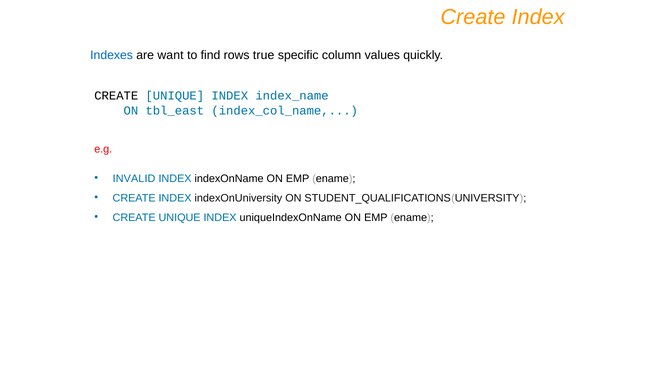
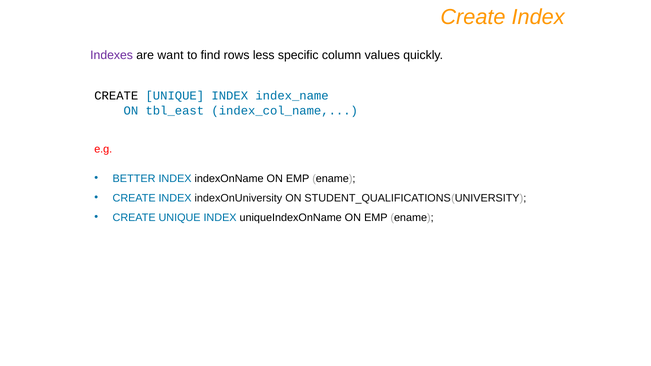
Indexes colour: blue -> purple (112, 55)
true: true -> less (264, 55)
INVALID: INVALID -> BETTER (134, 179)
